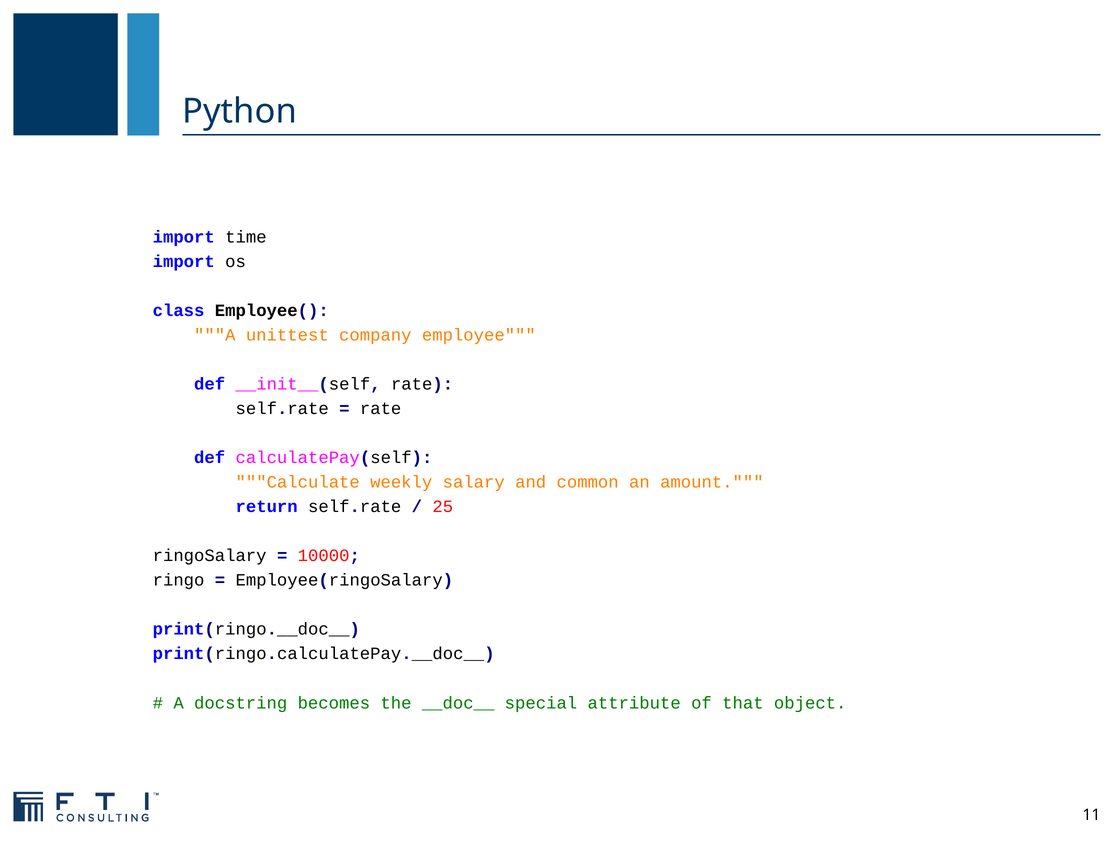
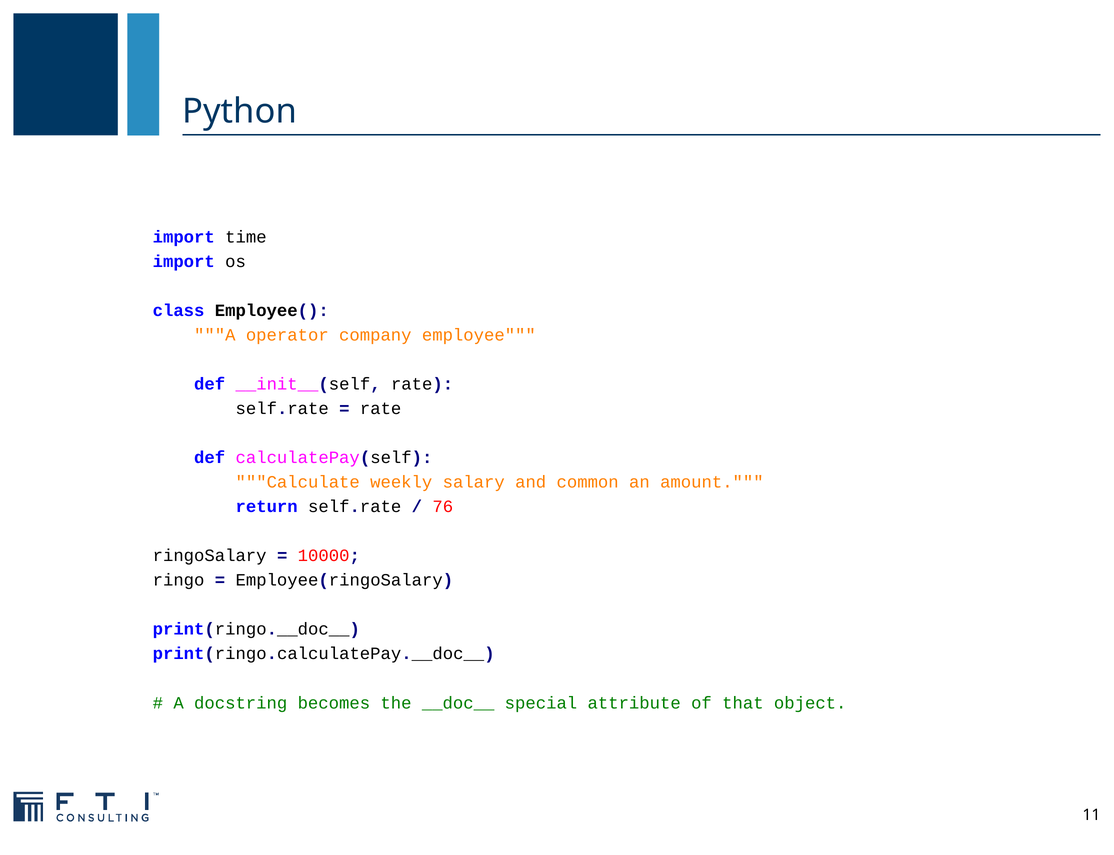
unittest: unittest -> operator (287, 335)
25: 25 -> 76 (443, 507)
